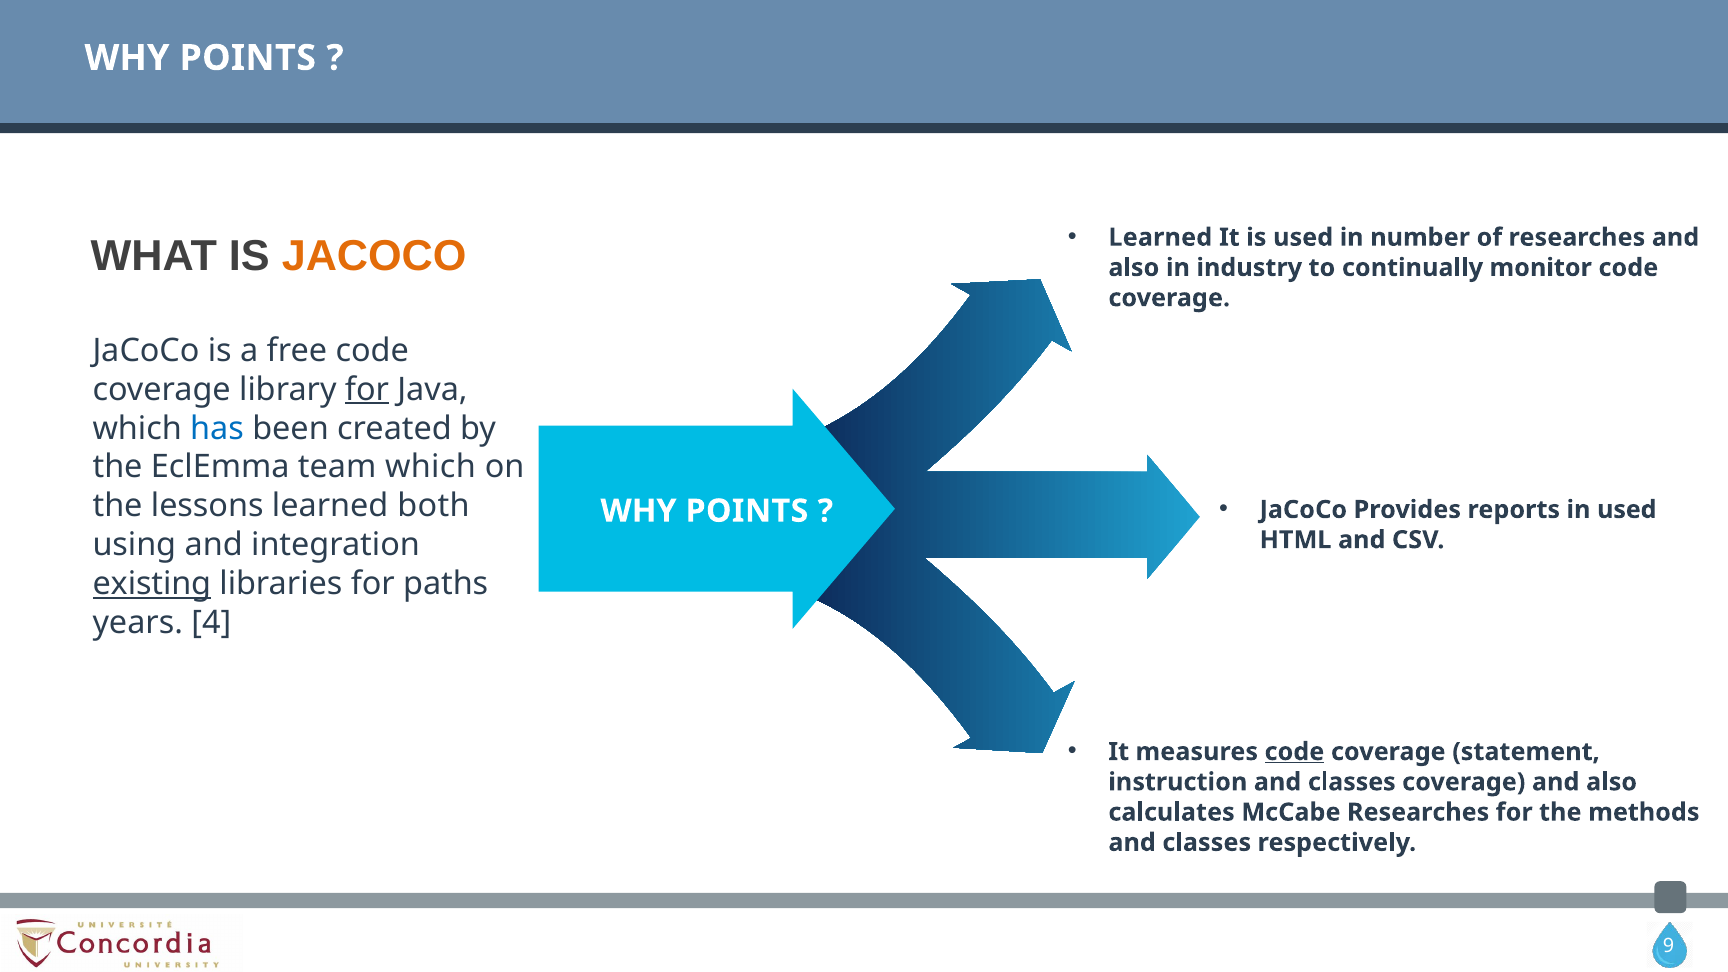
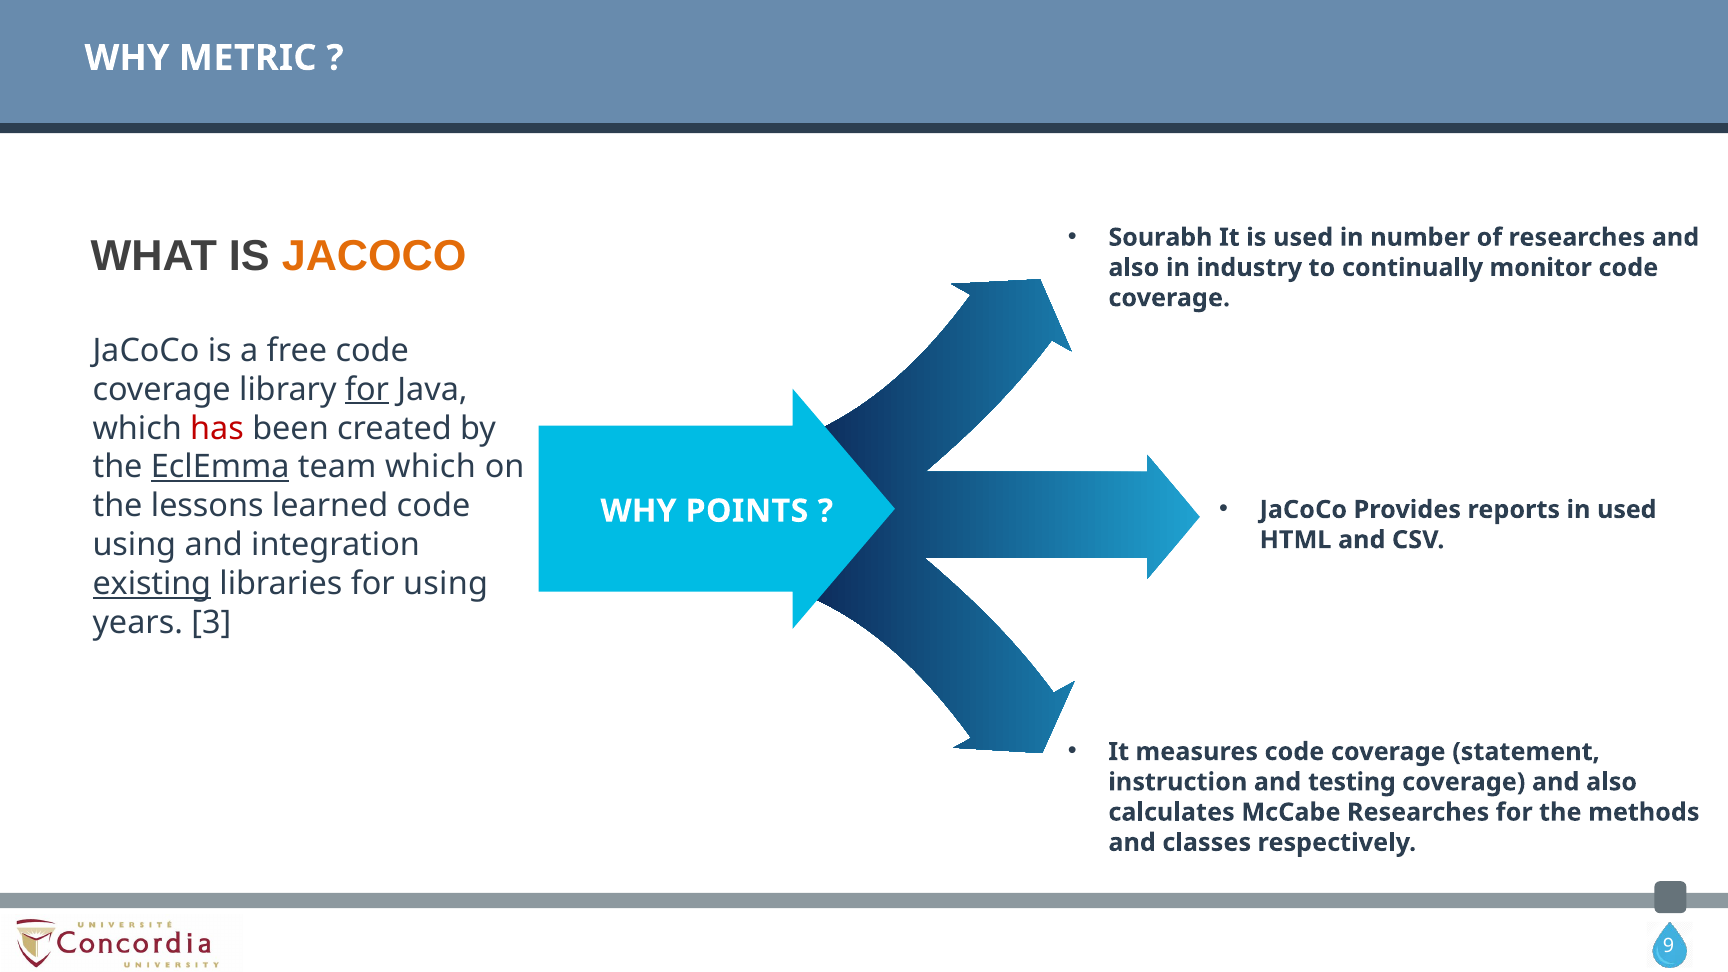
POINTS: POINTS -> METRIC (248, 58)
Learned: Learned -> Sourabh (1160, 237)
has colour: blue -> red (217, 428)
EclEmma underline: none -> present (220, 467)
learned both: both -> code (434, 506)
for paths: paths -> using (446, 584)
4: 4 -> 3 (211, 623)
code underline: present -> none (1294, 752)
instruction and classes: classes -> testing (1352, 782)
